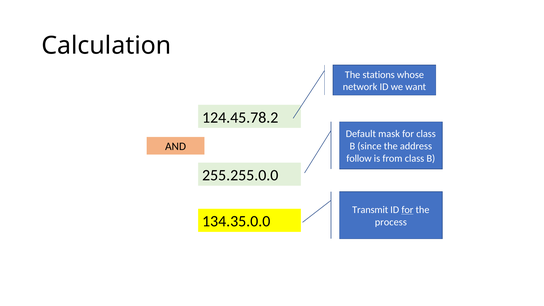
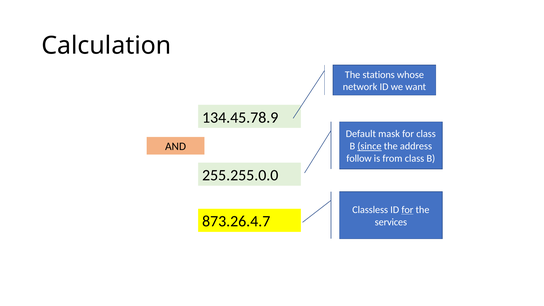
124.45.78.2: 124.45.78.2 -> 134.45.78.9 (240, 117)
since underline: none -> present (369, 146)
Transmit: Transmit -> Classless (370, 210)
134.35.0.0: 134.35.0.0 -> 873.26.4.7 (236, 221)
process: process -> services (391, 222)
